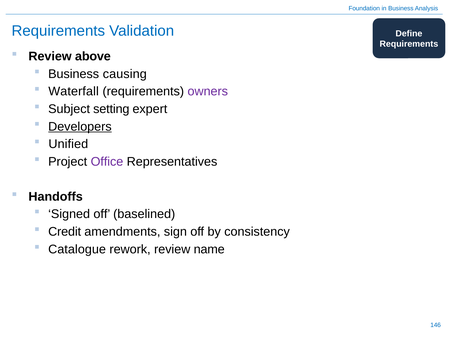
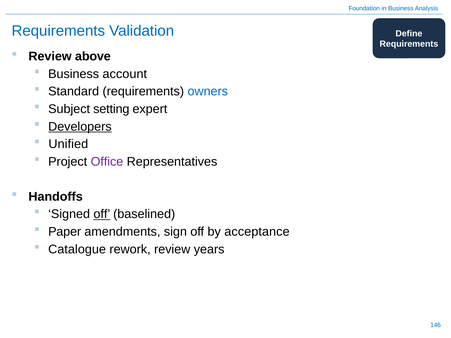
causing: causing -> account (125, 74)
Waterfall: Waterfall -> Standard (74, 92)
owners colour: purple -> blue (208, 92)
off underline: none -> present (102, 214)
Credit: Credit -> Paper (65, 232)
consistency: consistency -> acceptance (257, 232)
name: name -> years (209, 249)
